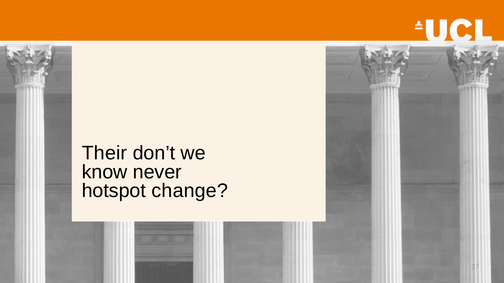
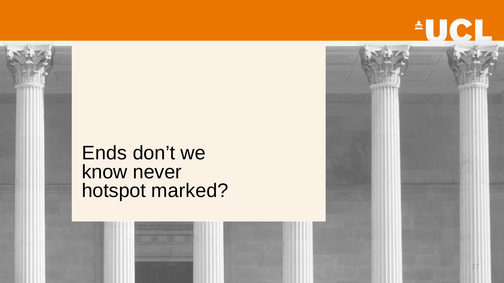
Their: Their -> Ends (104, 153)
change: change -> marked (190, 191)
